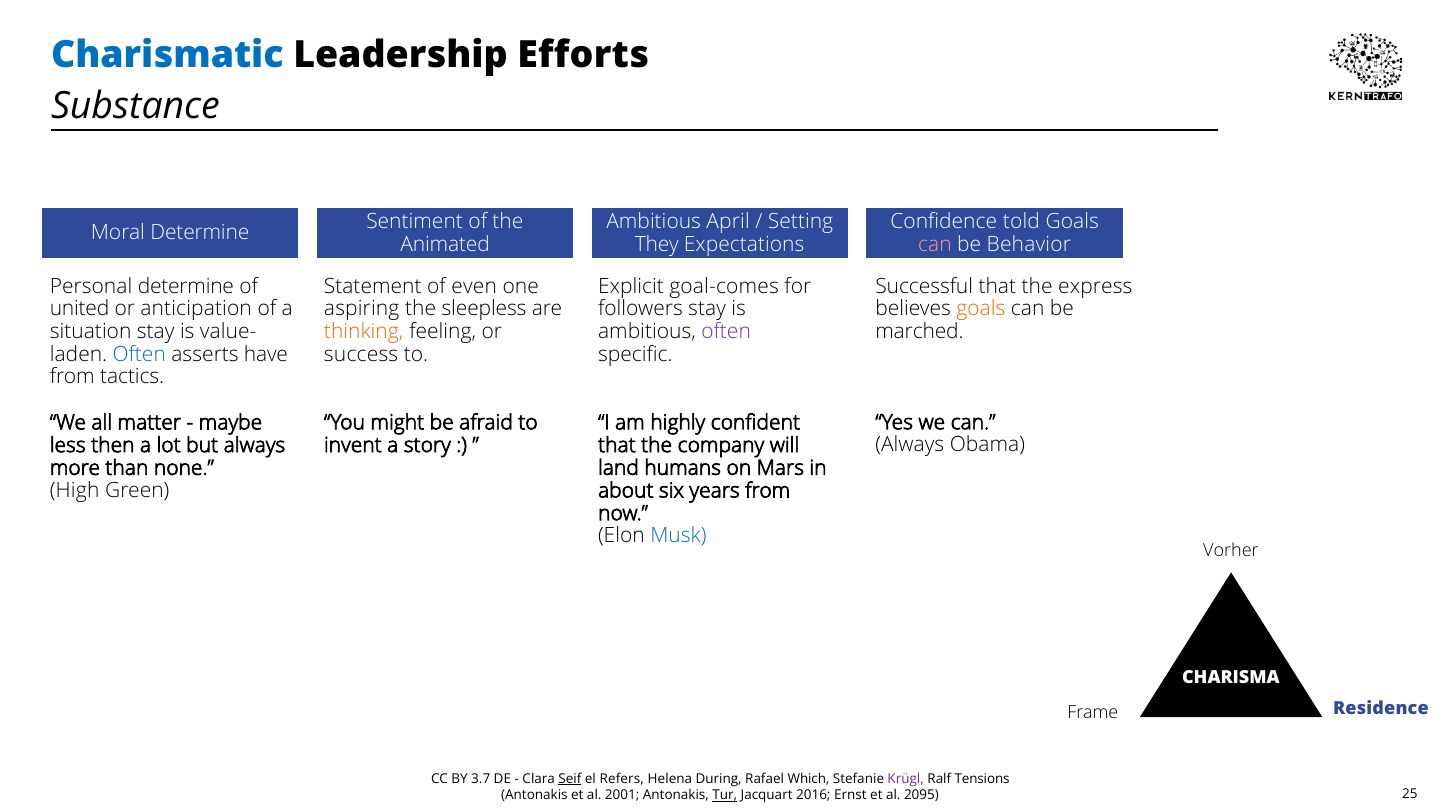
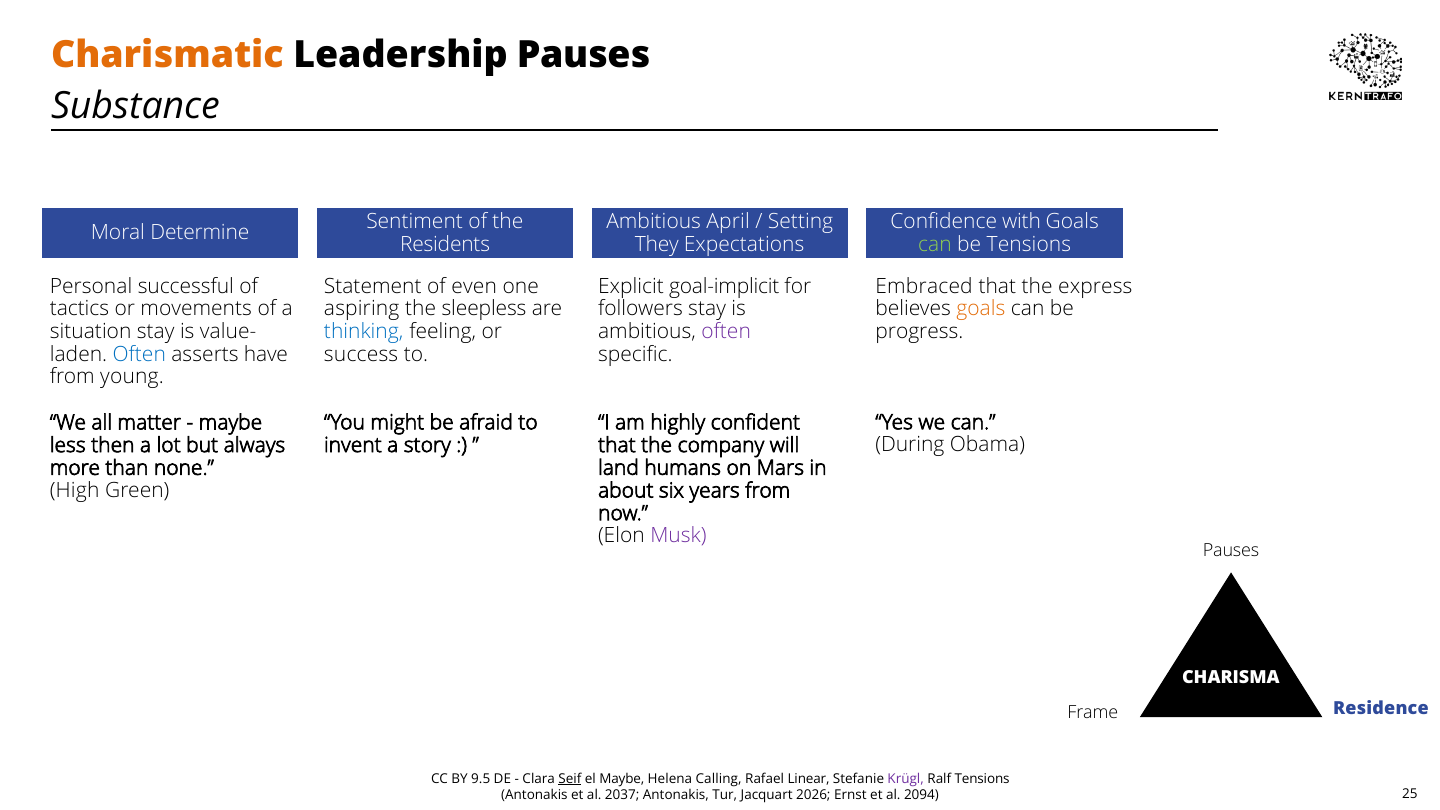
Charismatic colour: blue -> orange (167, 55)
Leadership Efforts: Efforts -> Pauses (584, 55)
told: told -> with (1022, 222)
Animated: Animated -> Residents (445, 244)
can colour: pink -> light green (935, 244)
be Behavior: Behavior -> Tensions (1029, 244)
Personal determine: determine -> successful (186, 286)
goal-comes: goal-comes -> goal-implicit (724, 286)
Successful: Successful -> Embraced (924, 286)
united: united -> tactics (79, 309)
anticipation: anticipation -> movements (196, 309)
thinking colour: orange -> blue (364, 332)
marched: marched -> progress (919, 332)
tactics: tactics -> young (132, 377)
Always: Always -> During (910, 445)
Musk colour: blue -> purple (678, 536)
Vorher: Vorher -> Pauses (1231, 551)
3.7: 3.7 -> 9.5 (481, 779)
el Refers: Refers -> Maybe (622, 779)
During: During -> Calling (719, 779)
Which: Which -> Linear (809, 779)
2001: 2001 -> 2037 (622, 795)
Tur underline: present -> none (725, 795)
2016: 2016 -> 2026 (813, 795)
2095: 2095 -> 2094 (921, 795)
